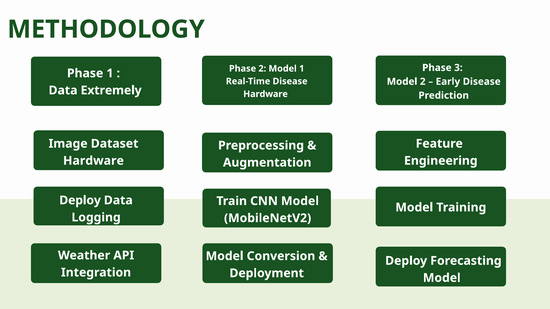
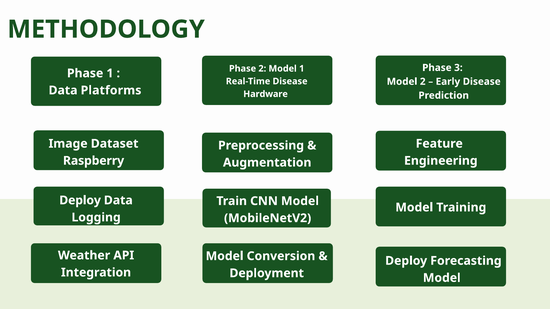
Extremely: Extremely -> Platforms (111, 90)
Hardware: Hardware -> Raspberry (94, 161)
